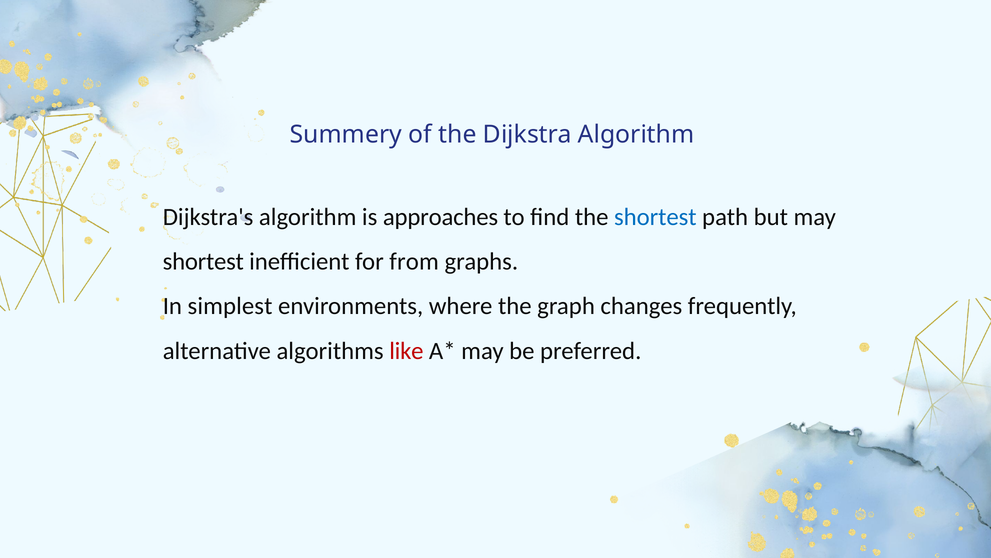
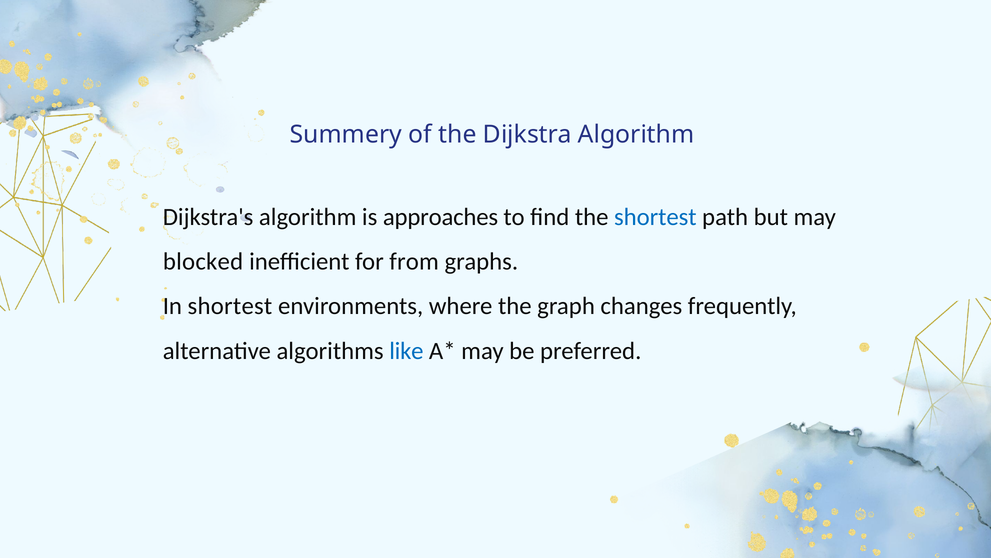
shortest: shortest -> blocked (203, 261)
In simplest: simplest -> shortest (230, 306)
like colour: red -> blue (406, 350)
